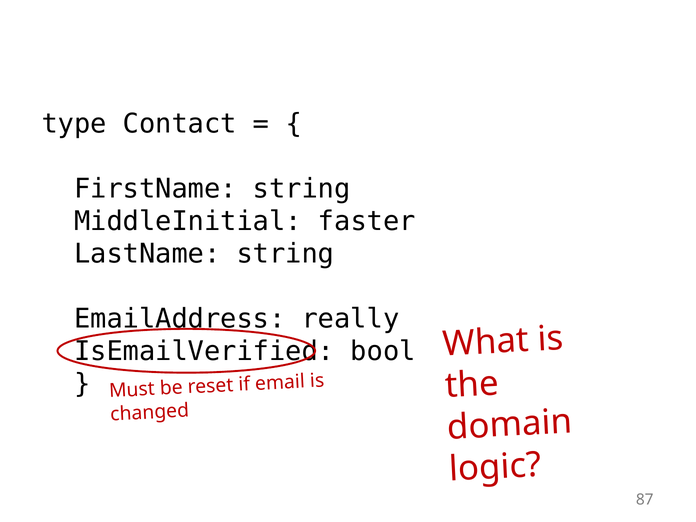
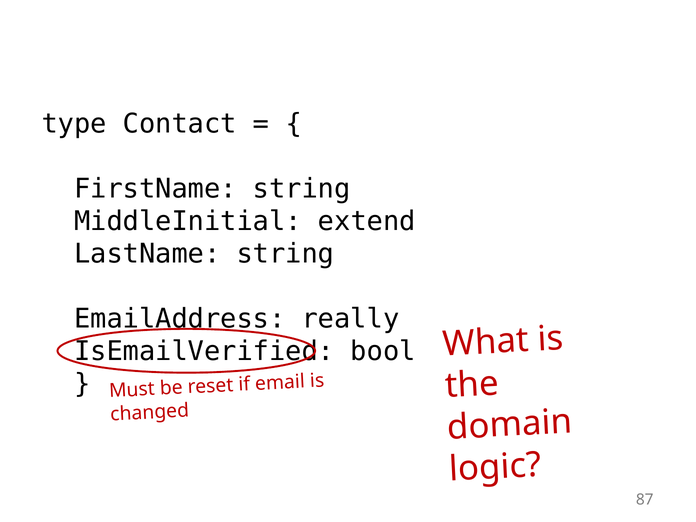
faster: faster -> extend (367, 221)
